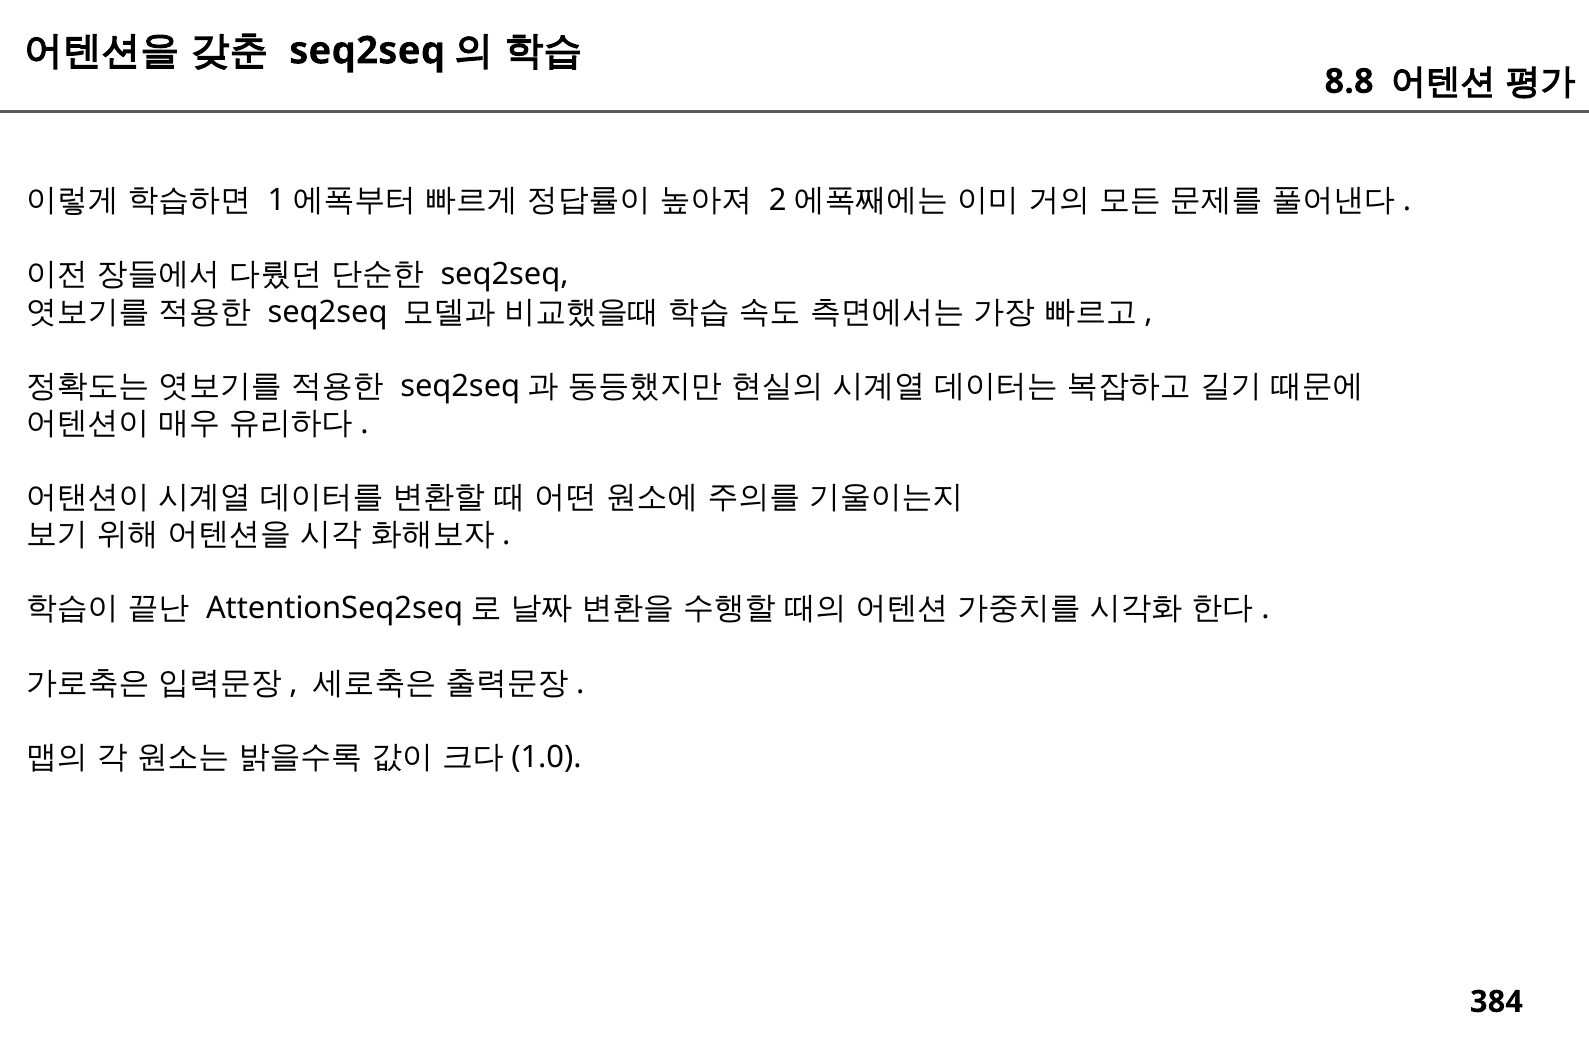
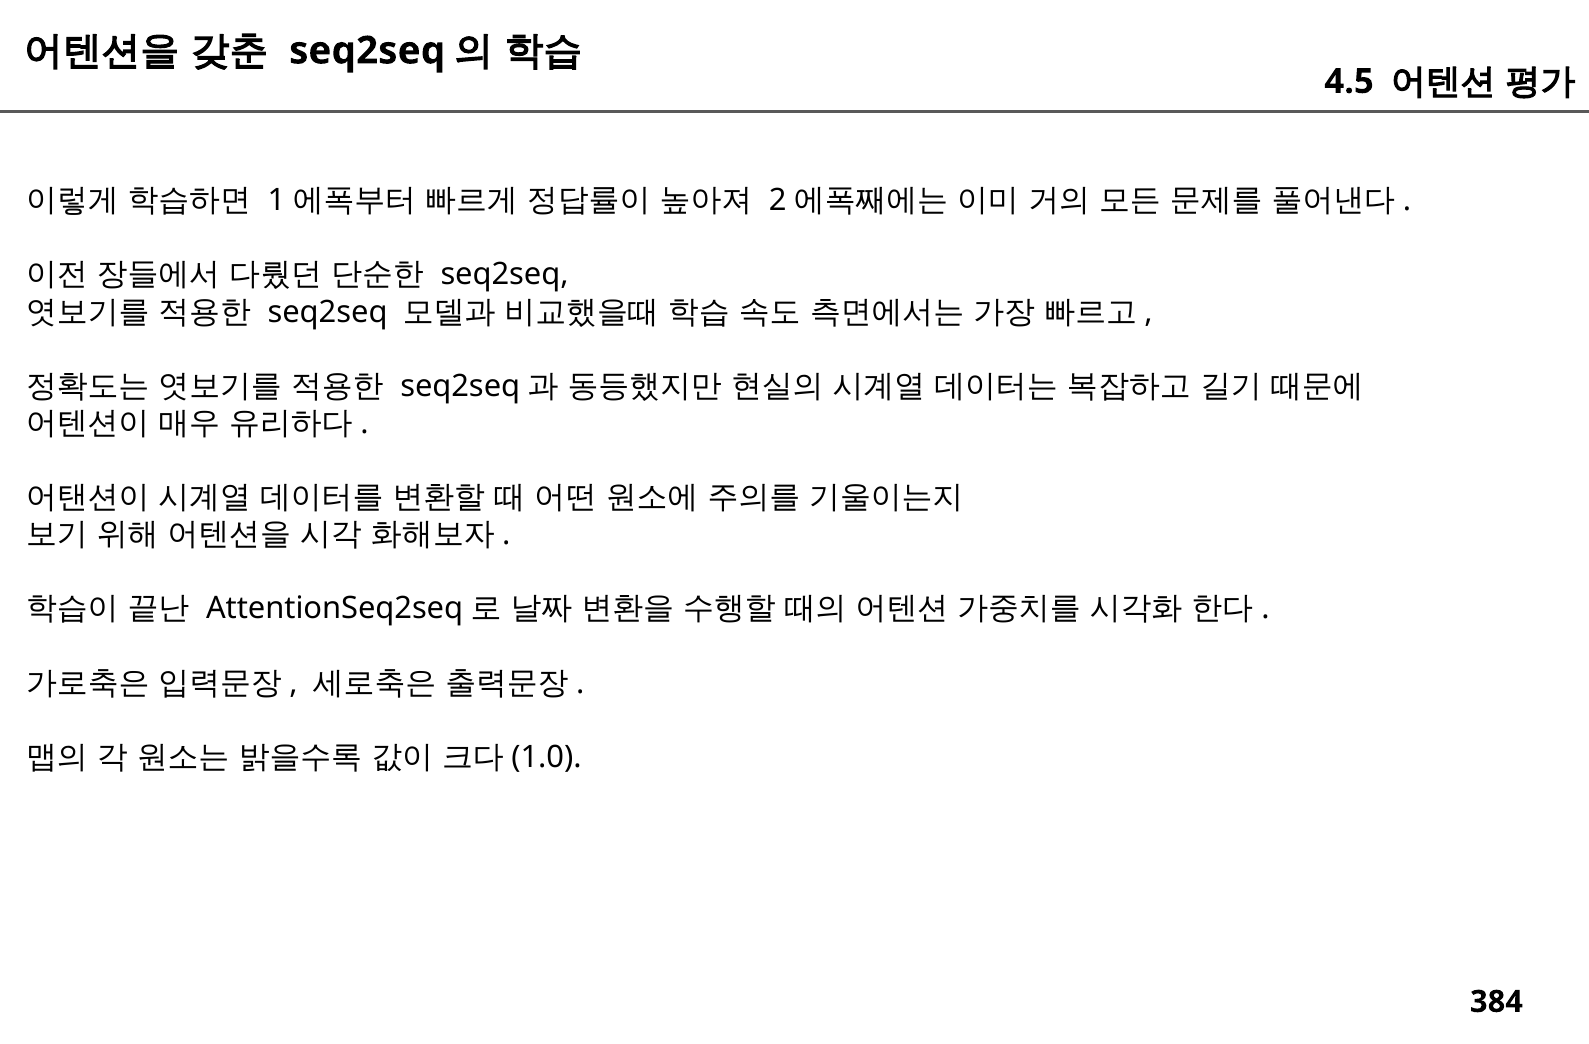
8.8: 8.8 -> 4.5 (1349, 81)
